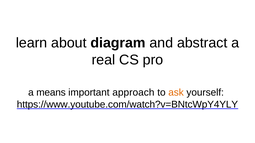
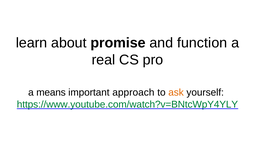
diagram: diagram -> promise (118, 43)
abstract: abstract -> function (202, 43)
https://www.youtube.com/watch?v=BNtcWpY4YLY colour: black -> green (127, 105)
